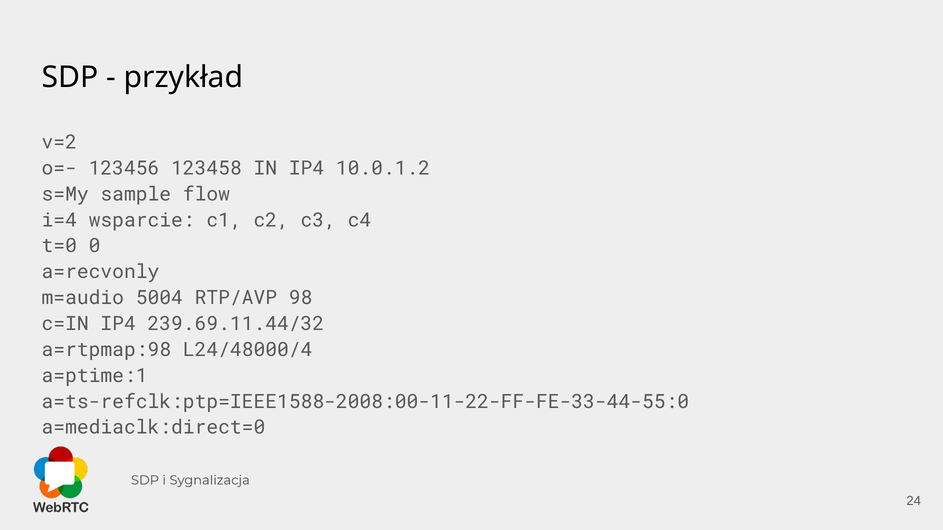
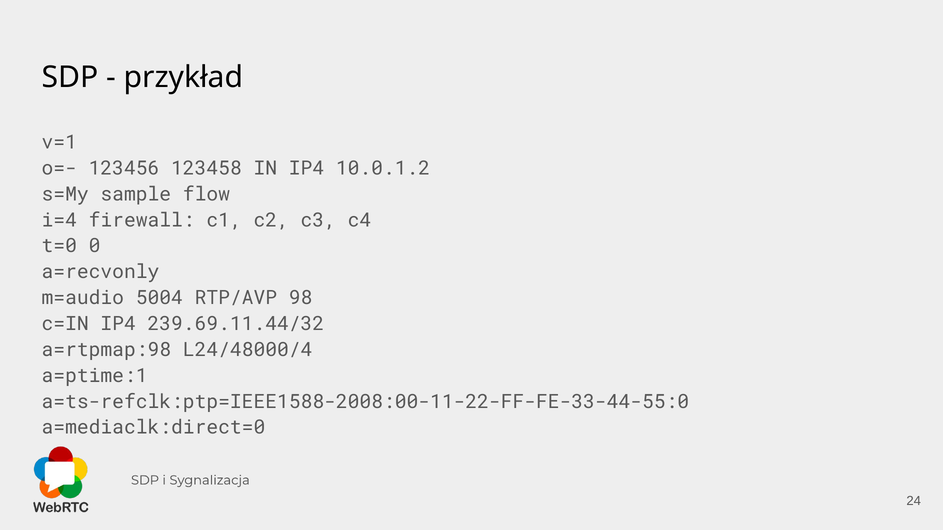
v=2: v=2 -> v=1 (59, 142)
wsparcie: wsparcie -> firewall (142, 220)
